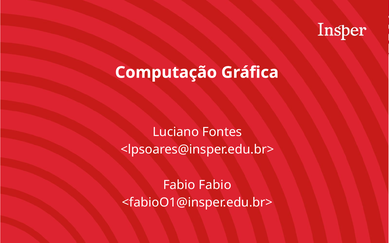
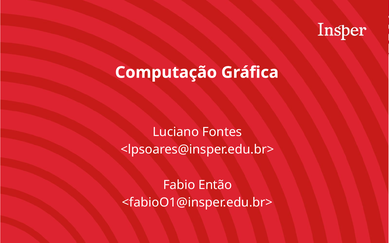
Fabio Fabio: Fabio -> Então (215, 185)
